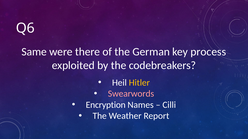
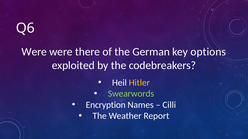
Same: Same -> Were (34, 52)
process: process -> options (208, 52)
Swearwords colour: pink -> light green (131, 94)
